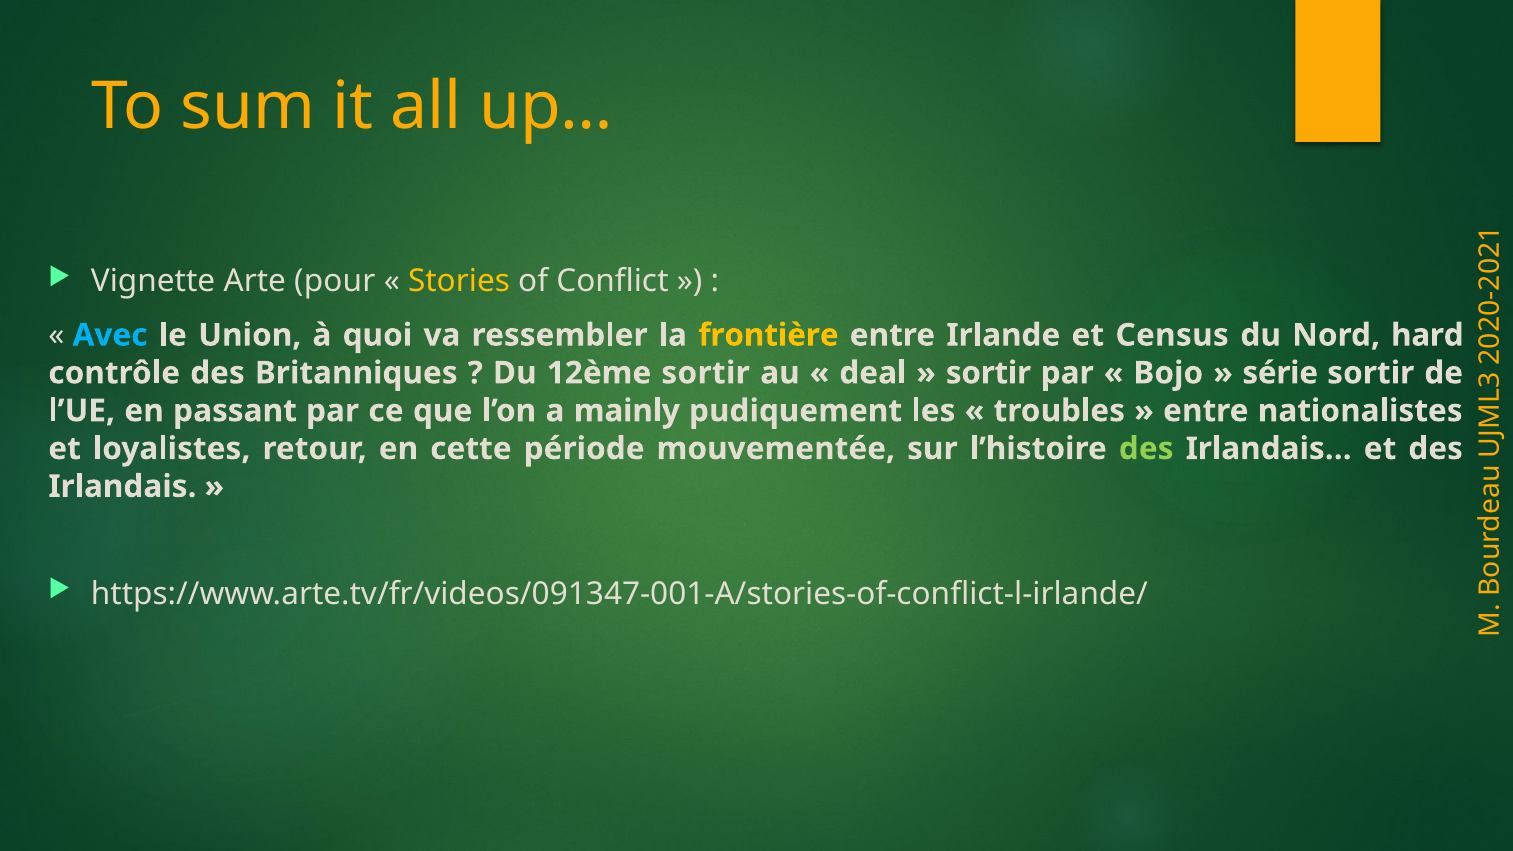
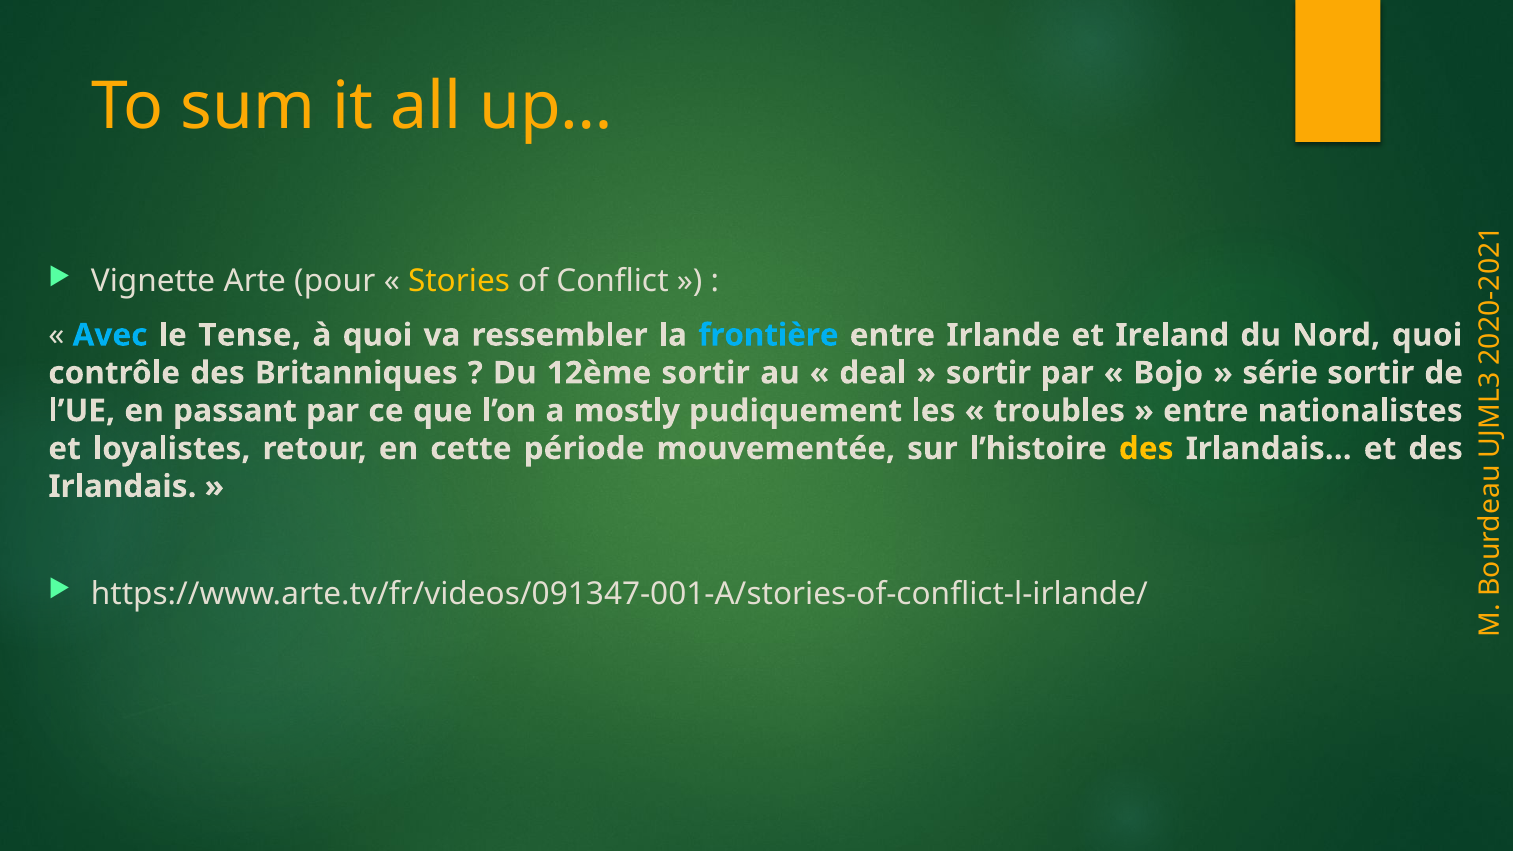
Union: Union -> Tense (250, 335)
frontière colour: yellow -> light blue (768, 335)
Census: Census -> Ireland (1172, 335)
Nord hard: hard -> quoi (1427, 335)
mainly: mainly -> mostly (627, 411)
des colour: light green -> yellow (1146, 449)
